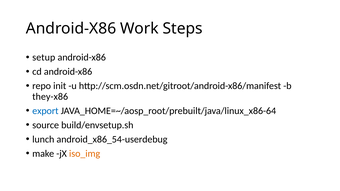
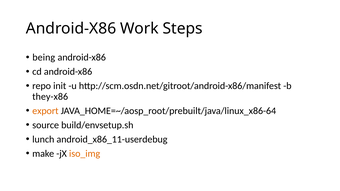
setup: setup -> being (44, 57)
export colour: blue -> orange (45, 111)
android_x86_54-userdebug: android_x86_54-userdebug -> android_x86_11-userdebug (112, 139)
